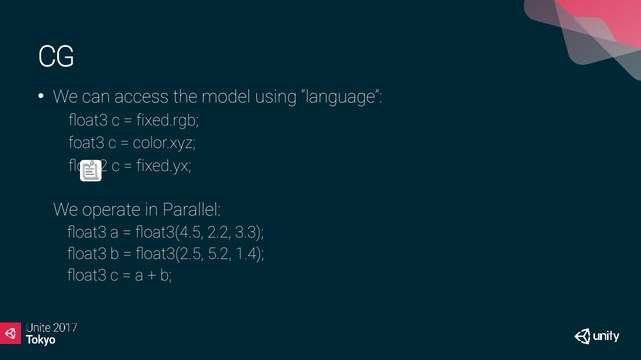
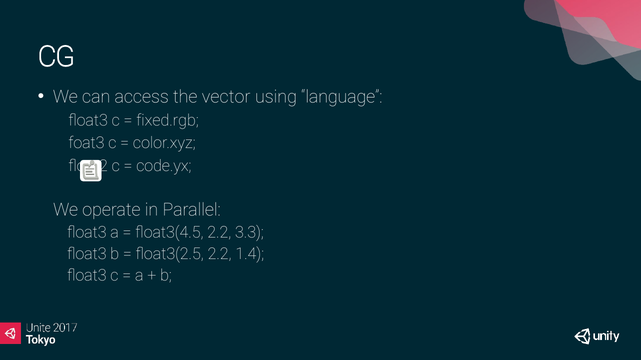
model: model -> vector (226, 97)
fixed.yx: fixed.yx -> code.yx (164, 166)
float3(2.5 5.2: 5.2 -> 2.2 (220, 255)
